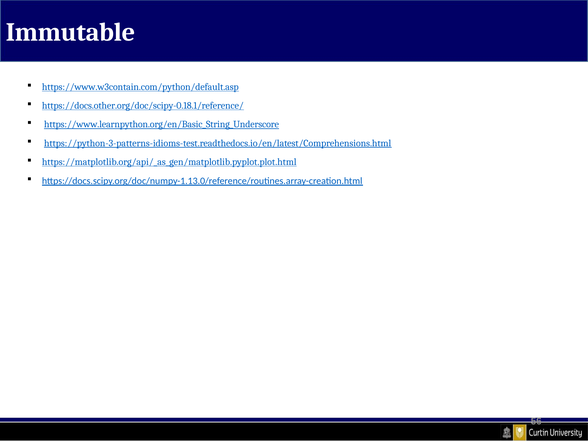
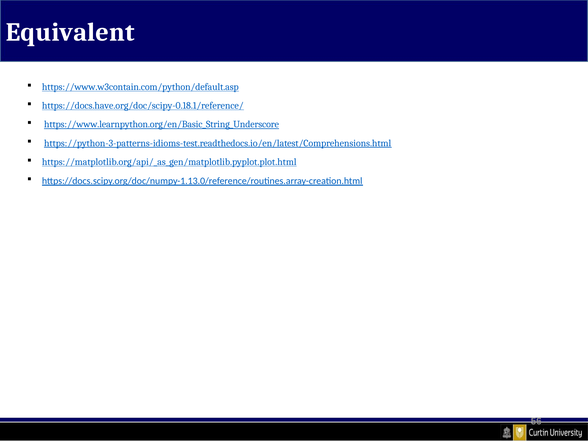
Immutable: Immutable -> Equivalent (70, 32)
https://docs.other.org/doc/scipy-0.18.1/reference/: https://docs.other.org/doc/scipy-0.18.1/reference/ -> https://docs.have.org/doc/scipy-0.18.1/reference/ (143, 106)
